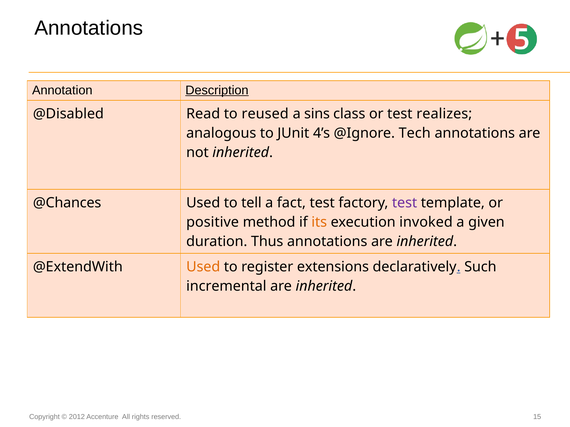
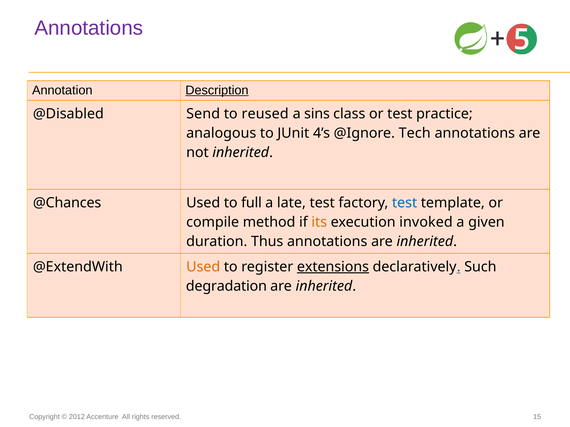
Annotations colour: black -> purple (89, 28)
Read: Read -> Send (203, 114)
realizes: realizes -> practice (444, 114)
tell: tell -> full (251, 203)
fact: fact -> late (291, 203)
test colour: purple -> blue (405, 203)
positive: positive -> compile (213, 222)
extensions underline: none -> present (333, 267)
incremental: incremental -> degradation (226, 286)
